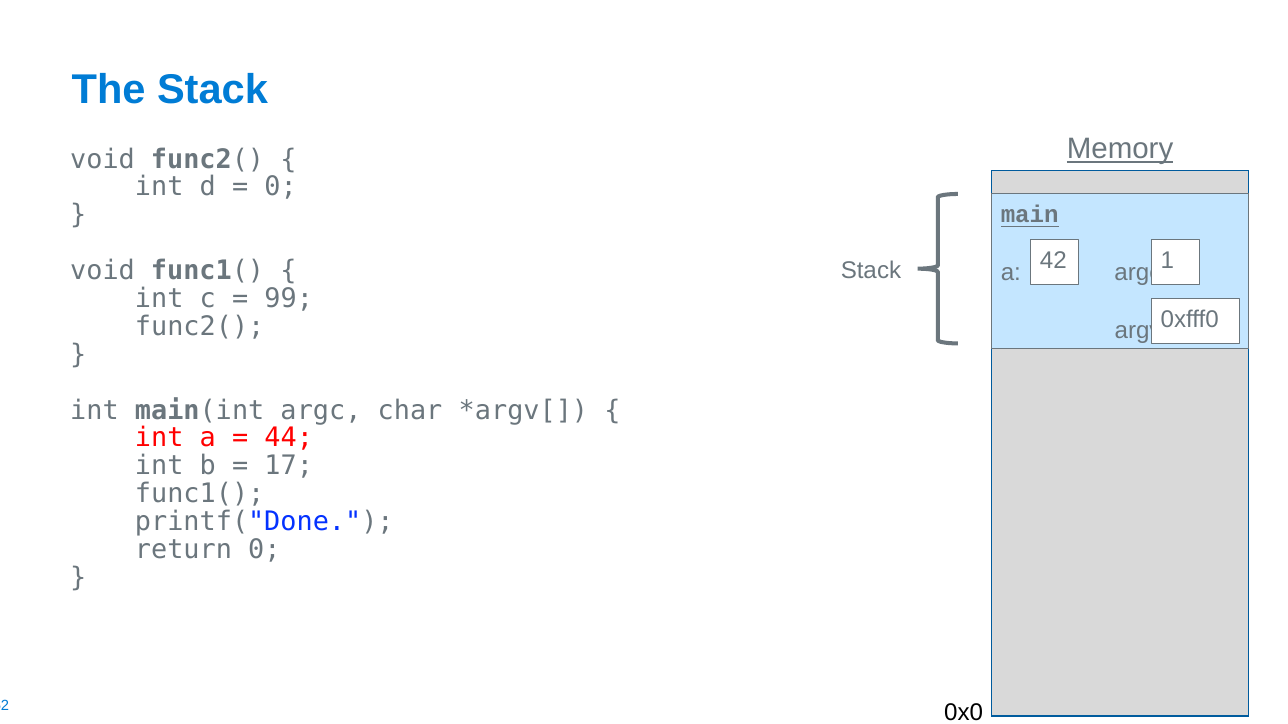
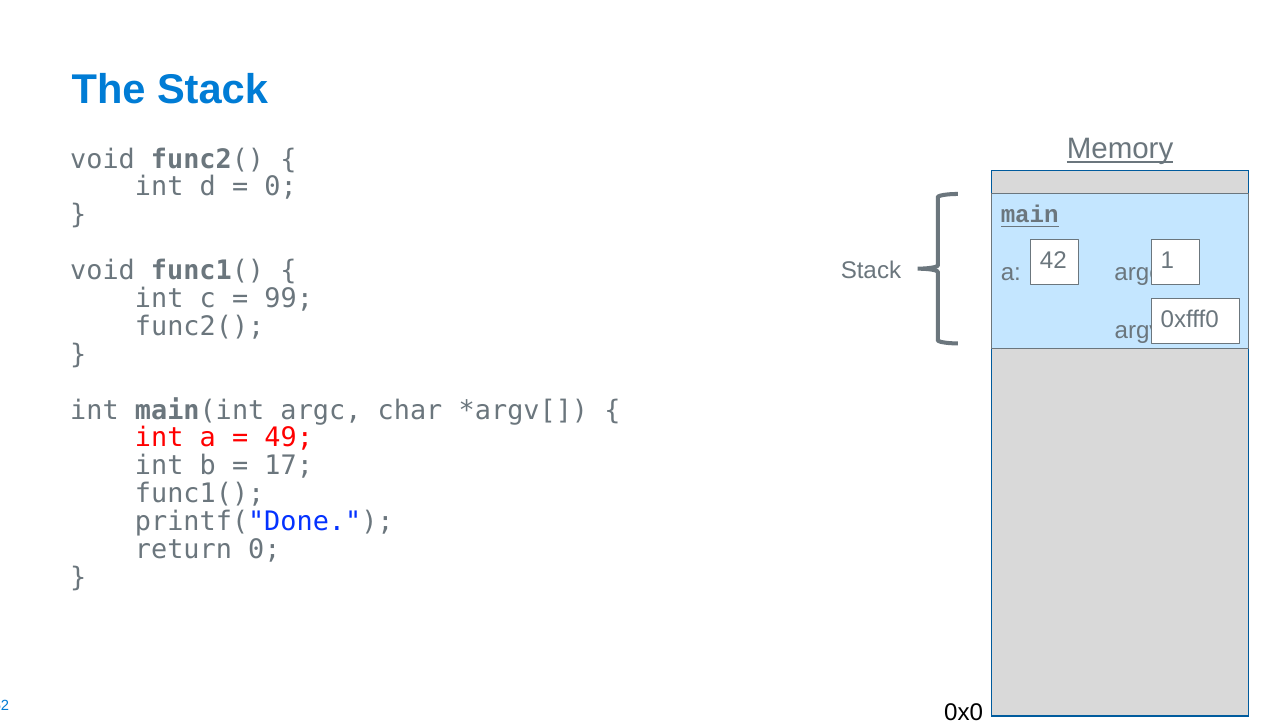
44: 44 -> 49 (289, 438)
